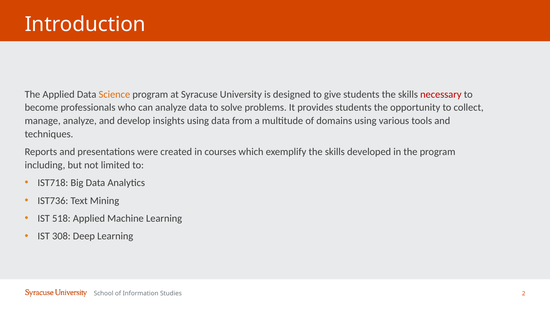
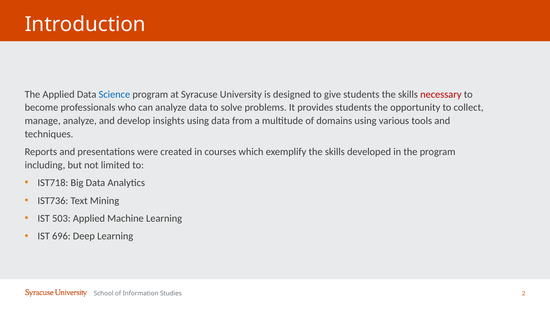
Science colour: orange -> blue (114, 94)
518: 518 -> 503 (61, 219)
308: 308 -> 696 (61, 236)
